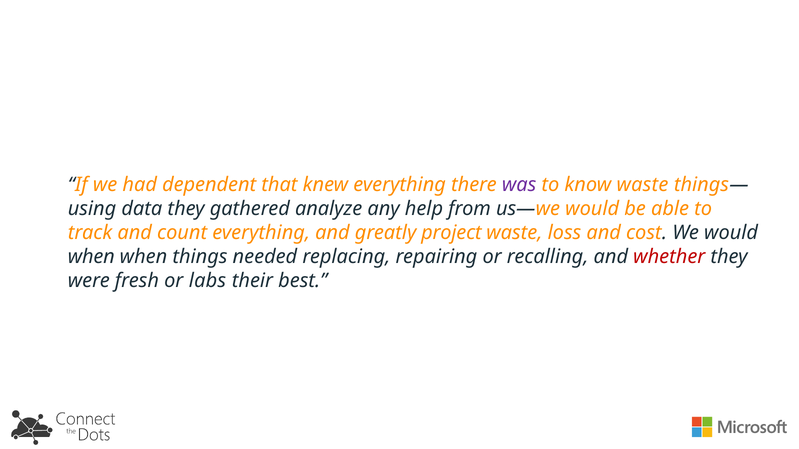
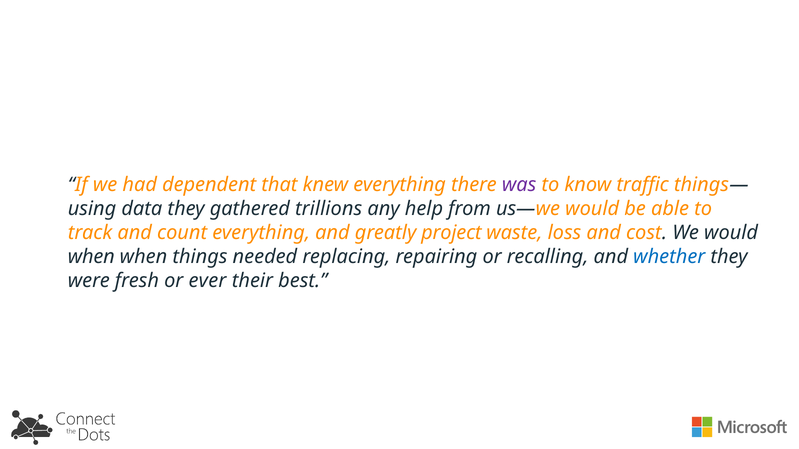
know waste: waste -> traffic (643, 185)
analyze: analyze -> trillions (329, 209)
whether colour: red -> blue (669, 257)
labs: labs -> ever (207, 281)
